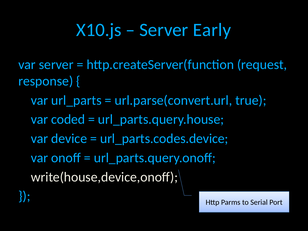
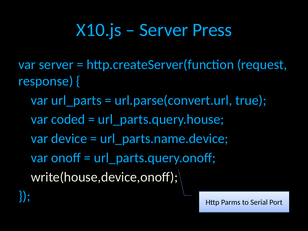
Early: Early -> Press (212, 30)
url_parts.codes.device: url_parts.codes.device -> url_parts.name.device (164, 139)
